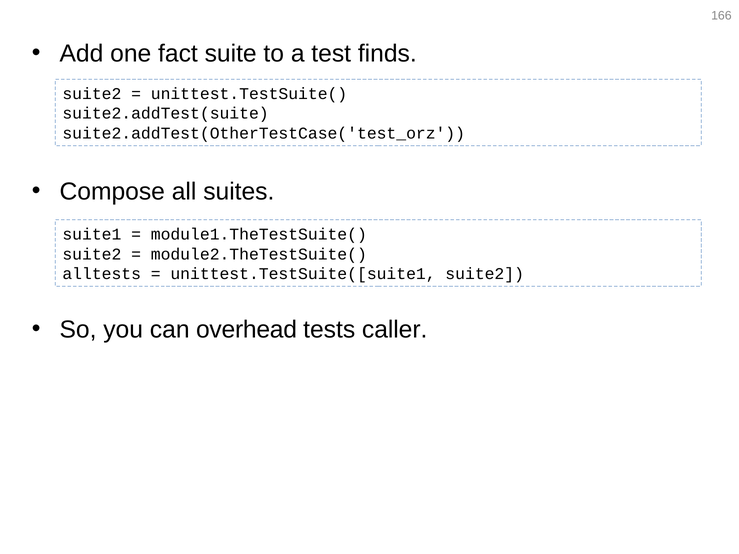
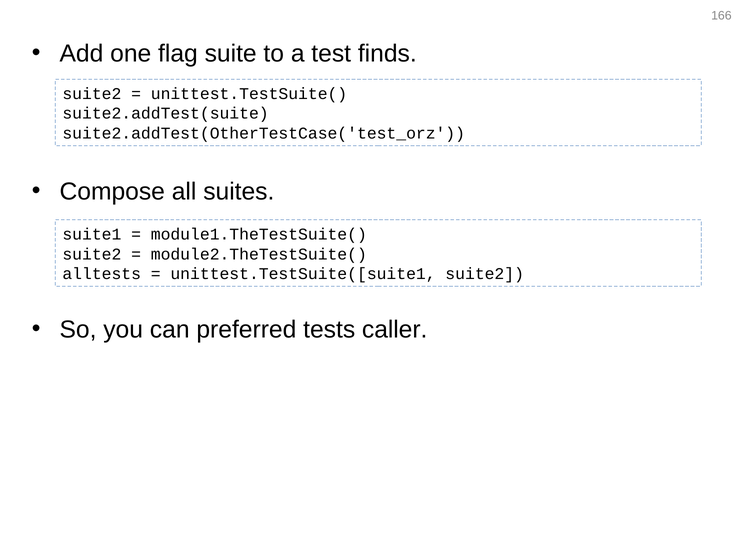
fact: fact -> flag (178, 54)
overhead: overhead -> preferred (246, 330)
